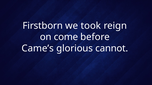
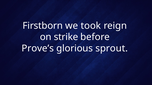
come: come -> strike (66, 37)
Came’s: Came’s -> Prove’s (38, 49)
cannot: cannot -> sprout (112, 49)
